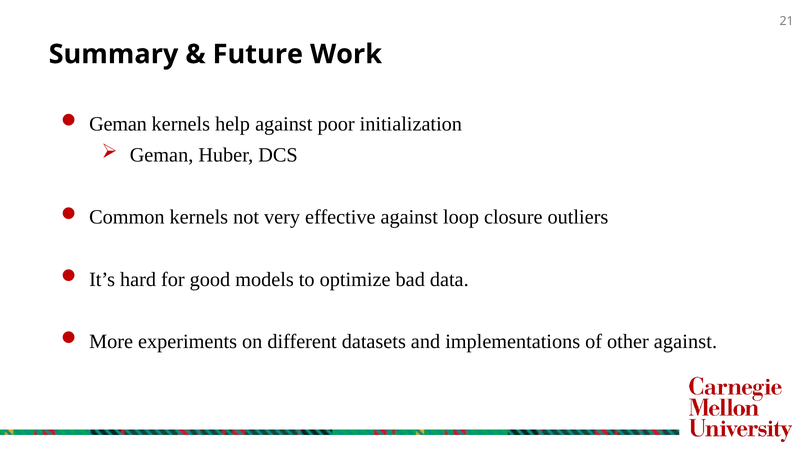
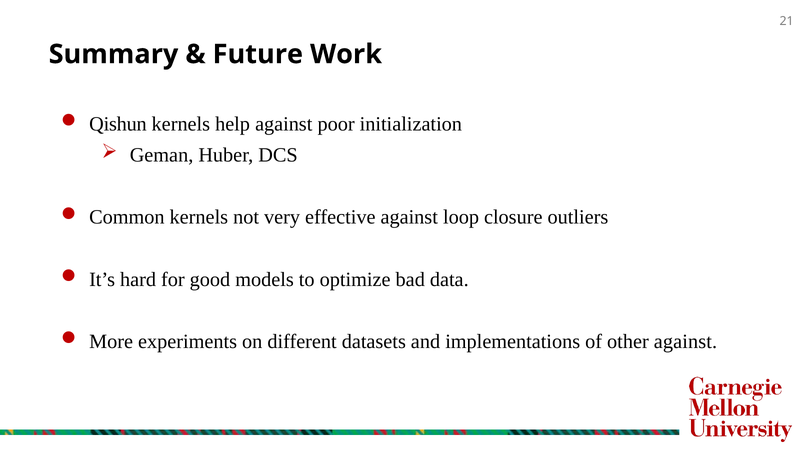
Geman: Geman -> Qishun (118, 124)
